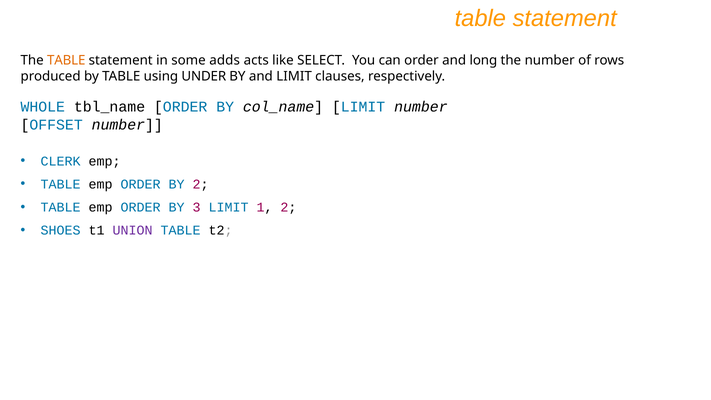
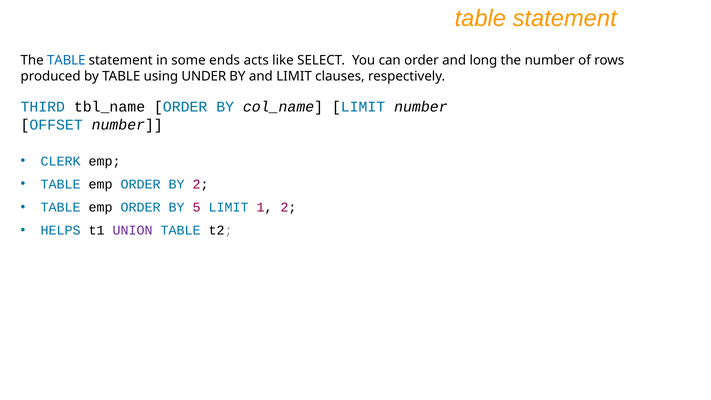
TABLE colour: orange -> blue (66, 60)
adds: adds -> ends (225, 60)
WHOLE: WHOLE -> THIRD (43, 107)
3: 3 -> 5 (197, 207)
SHOES: SHOES -> HELPS (61, 230)
